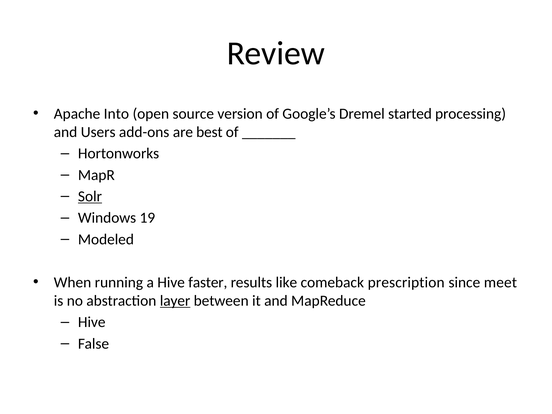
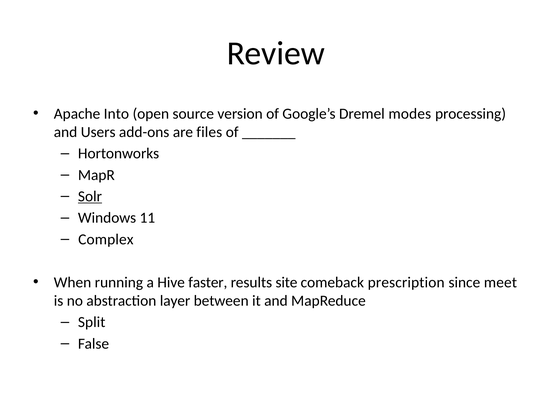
started: started -> modes (410, 114)
best: best -> files (209, 132)
19: 19 -> 11 (147, 218)
Modeled: Modeled -> Complex (106, 239)
like: like -> site (286, 282)
layer underline: present -> none (175, 301)
Hive: Hive -> Split (92, 322)
